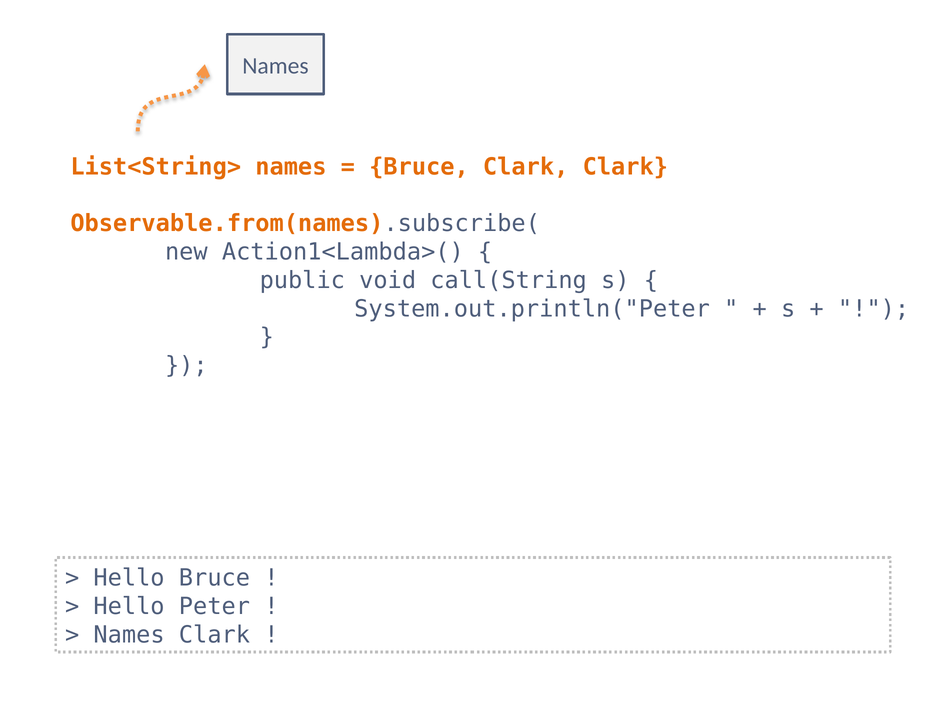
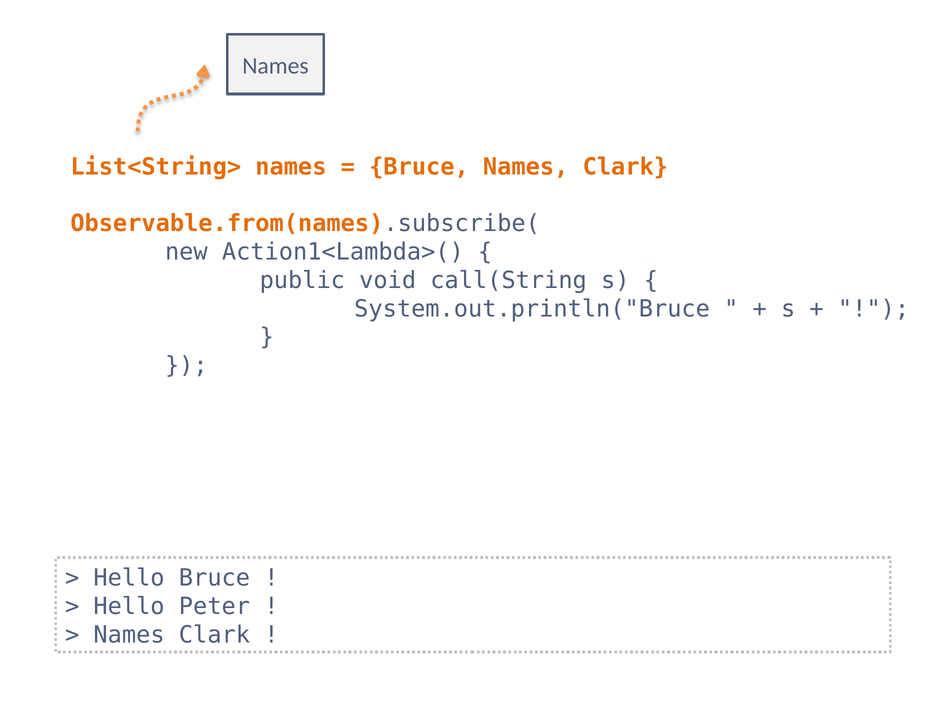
Bruce Clark: Clark -> Names (526, 167)
System.out.println("Peter: System.out.println("Peter -> System.out.println("Bruce (532, 309)
